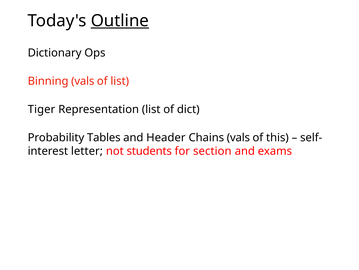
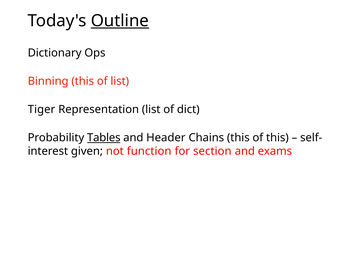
Binning vals: vals -> this (83, 81)
Tables underline: none -> present (104, 137)
Chains vals: vals -> this (238, 137)
letter: letter -> given (87, 151)
students: students -> function (149, 151)
